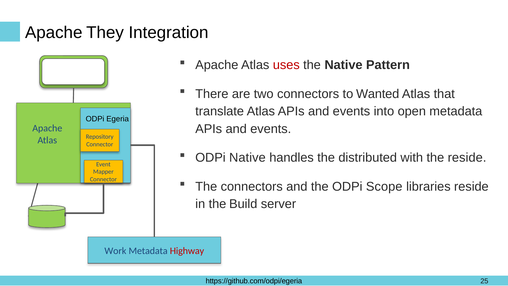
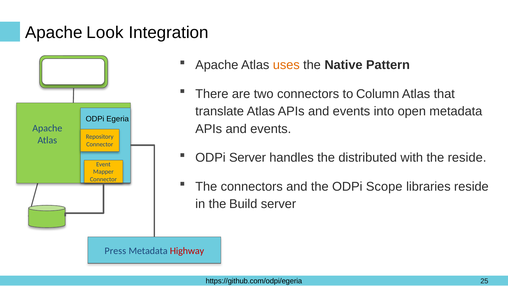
They: They -> Look (105, 33)
uses colour: red -> orange (286, 65)
Wanted: Wanted -> Column (378, 94)
ODPi Native: Native -> Server (248, 158)
Work: Work -> Press (115, 251)
